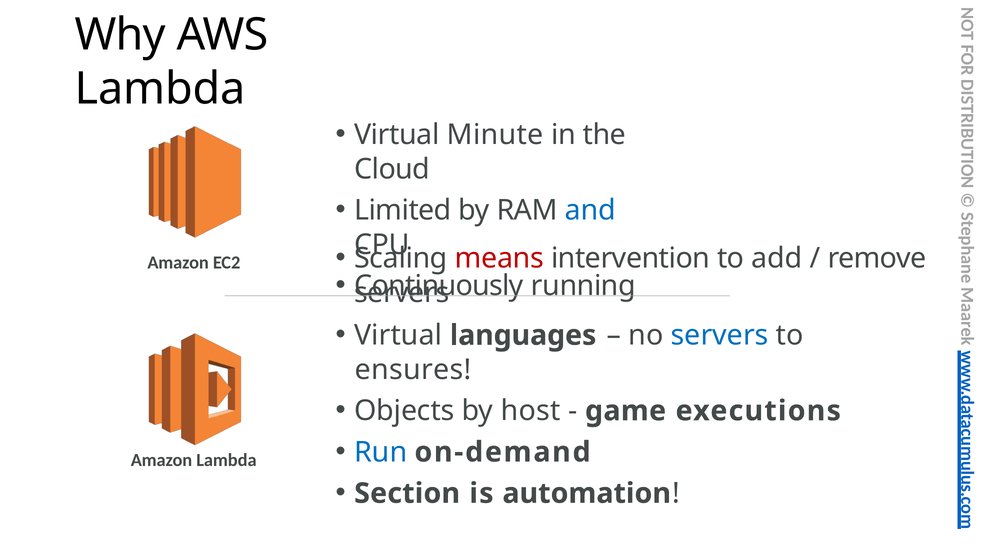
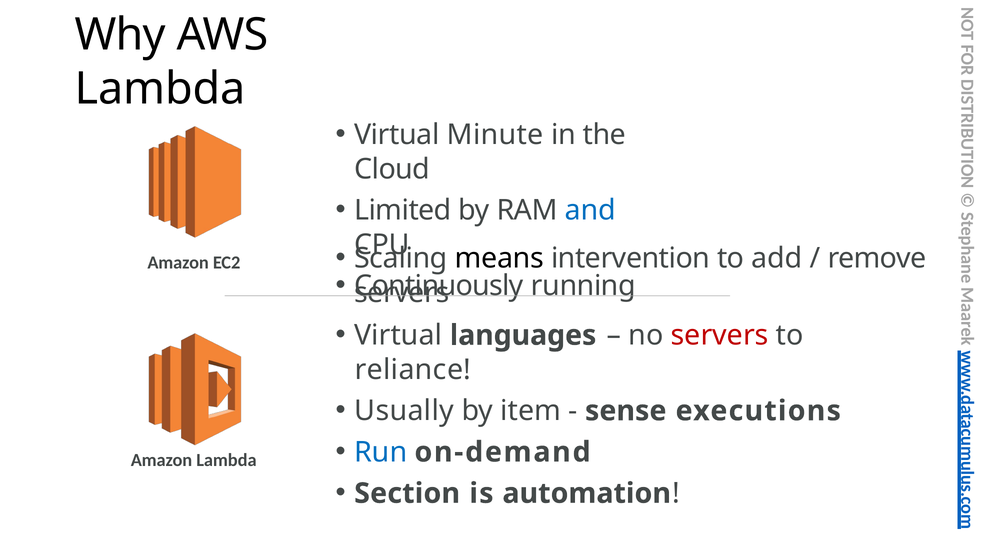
means colour: red -> black (499, 258)
servers colour: blue -> red (720, 335)
ensures: ensures -> reliance (413, 369)
Objects: Objects -> Usually (404, 410)
host: host -> item (531, 410)
game: game -> sense (626, 410)
